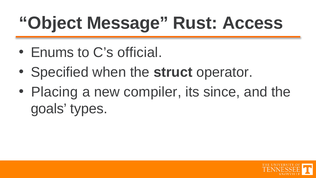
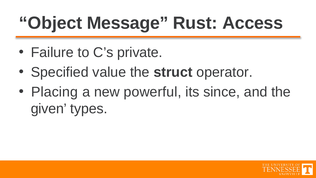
Enums: Enums -> Failure (52, 52)
official: official -> private (140, 52)
when: when -> value (109, 72)
compiler: compiler -> powerful (153, 92)
goals: goals -> given (49, 109)
